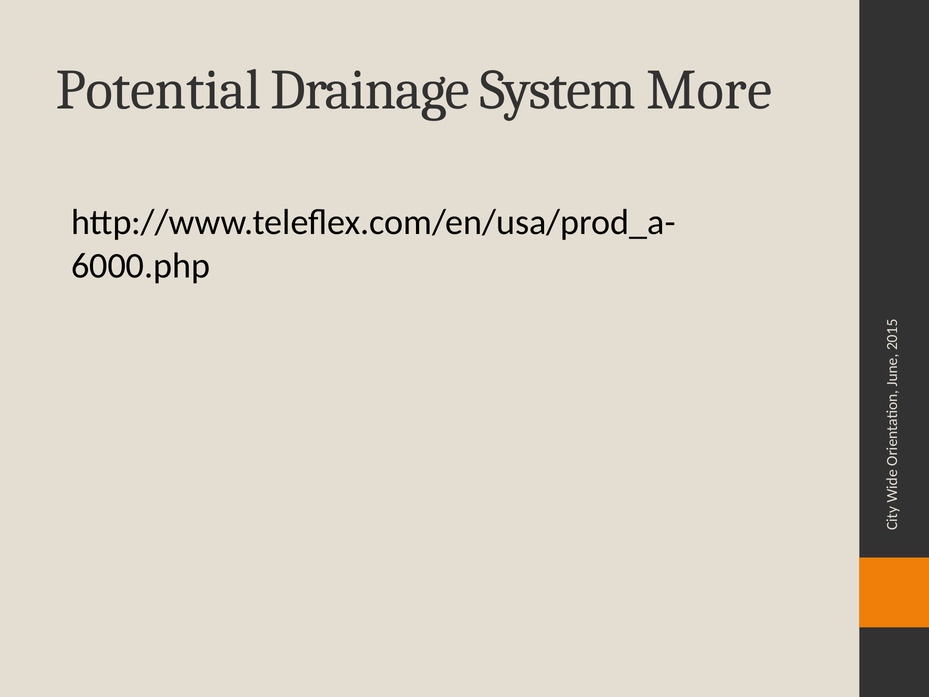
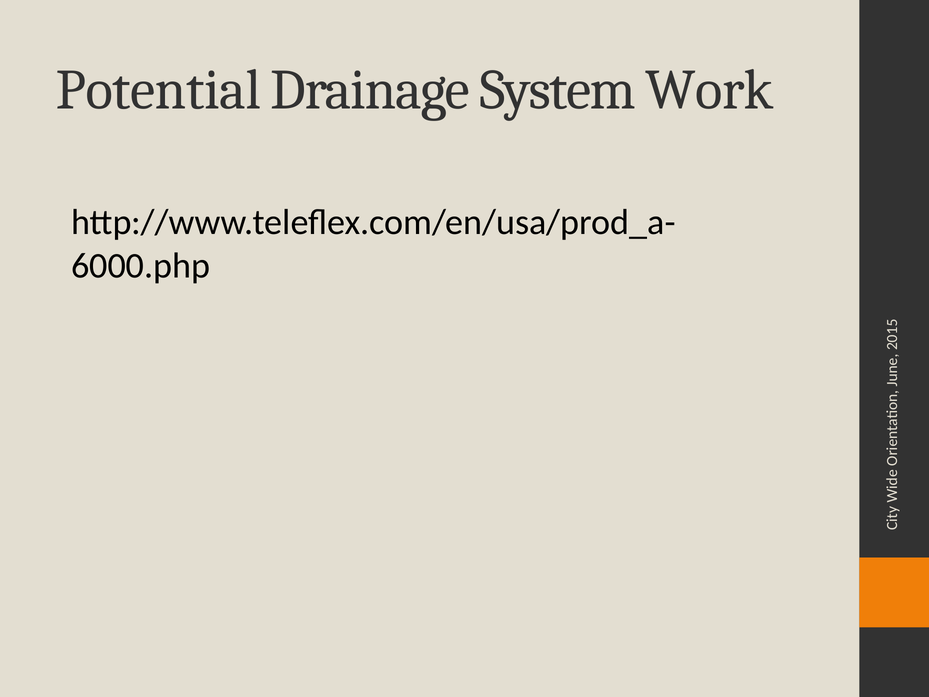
More: More -> Work (710, 90)
